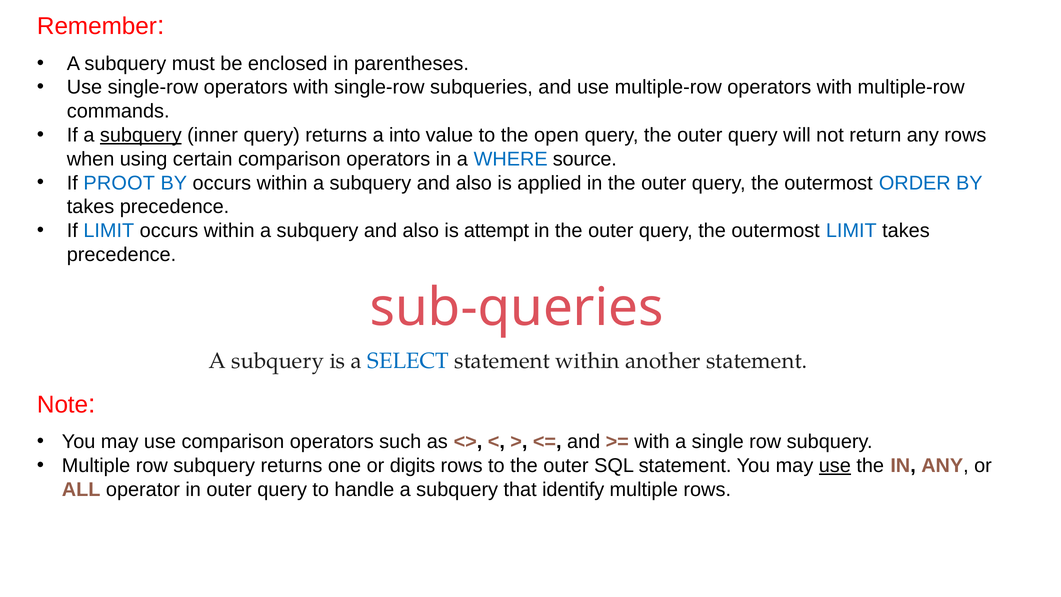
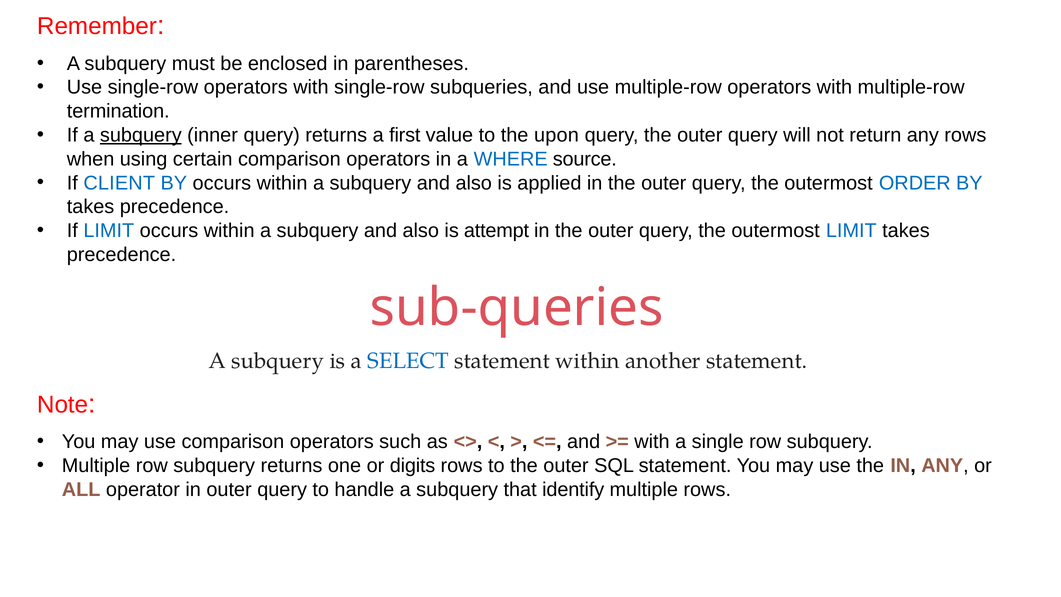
commands: commands -> termination (118, 111)
into: into -> first (405, 135)
open: open -> upon (556, 135)
PROOT: PROOT -> CLIENT (119, 183)
use underline: present -> none (835, 465)
